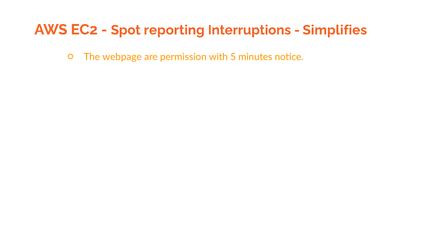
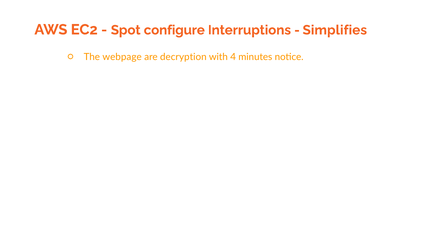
reporting: reporting -> configure (174, 30)
permission: permission -> decryption (183, 57)
5: 5 -> 4 (233, 57)
